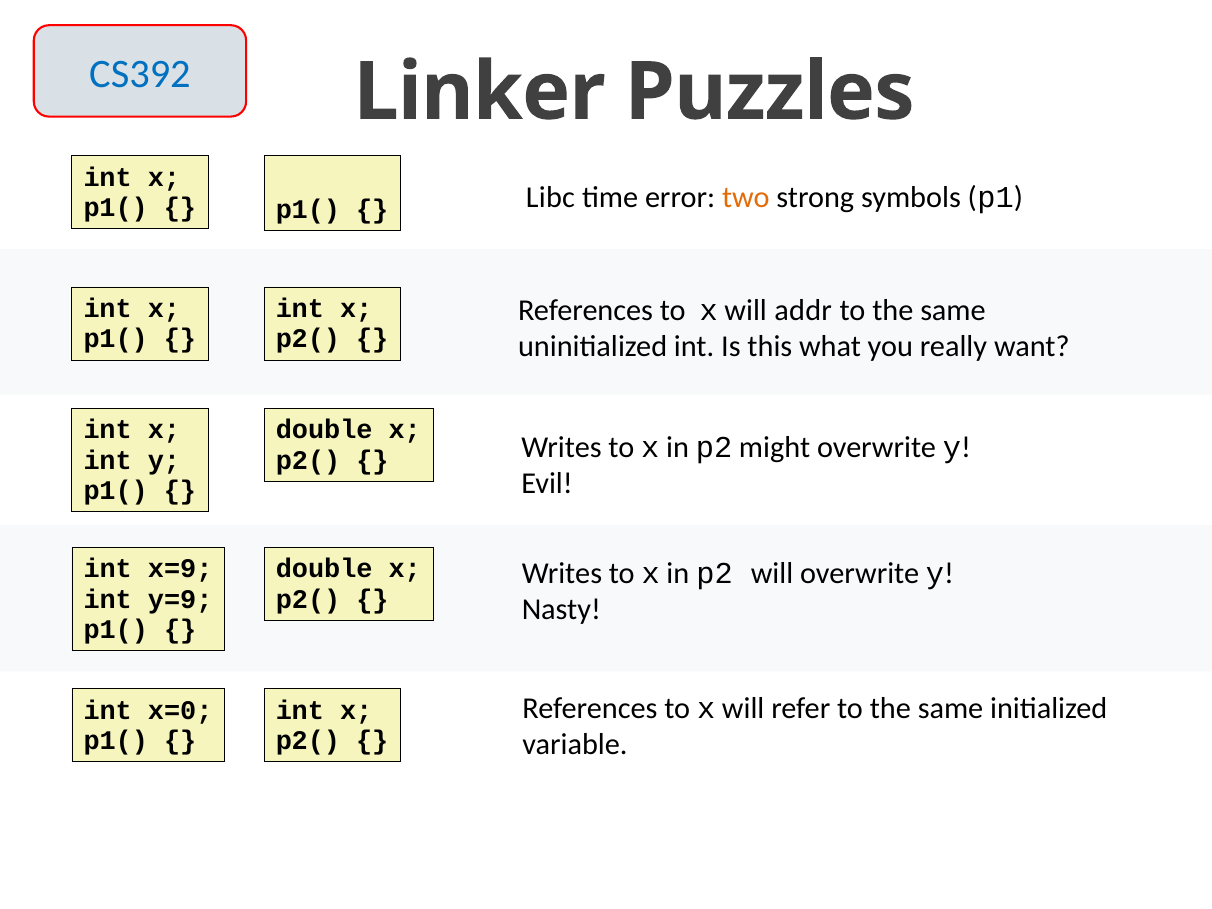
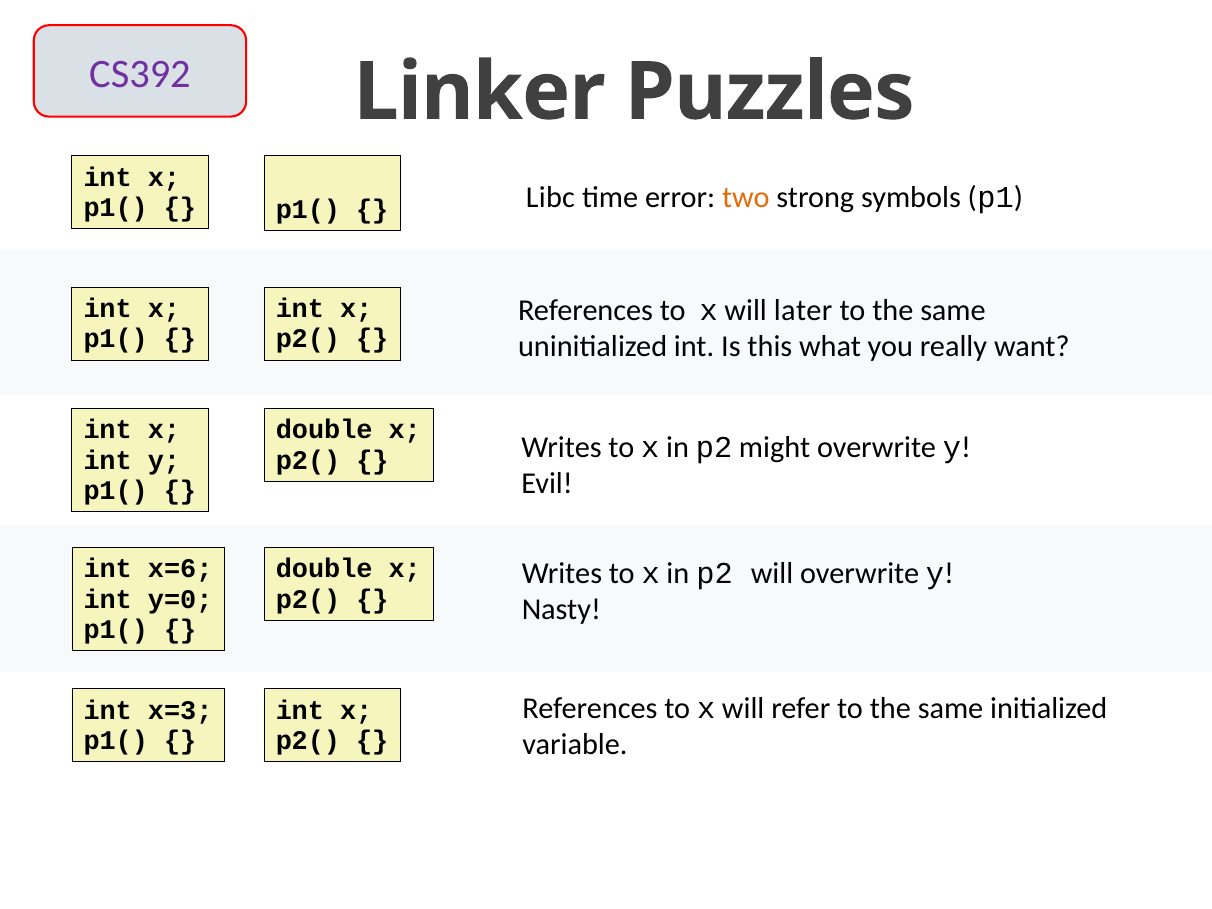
CS392 colour: blue -> purple (140, 74)
addr: addr -> later (803, 311)
x=9: x=9 -> x=6 (180, 569)
y=9: y=9 -> y=0 (180, 599)
x=0: x=0 -> x=3 (180, 710)
